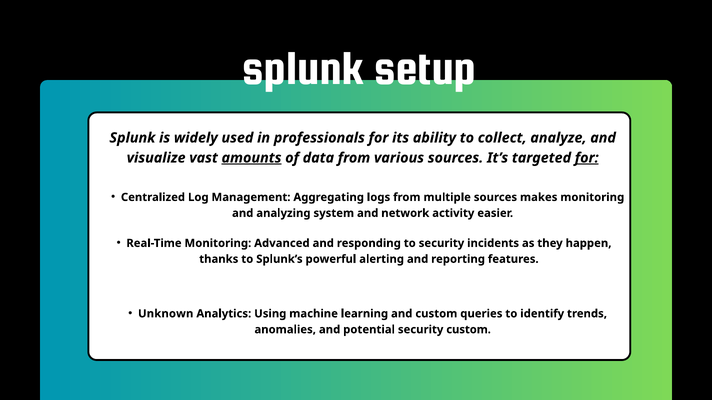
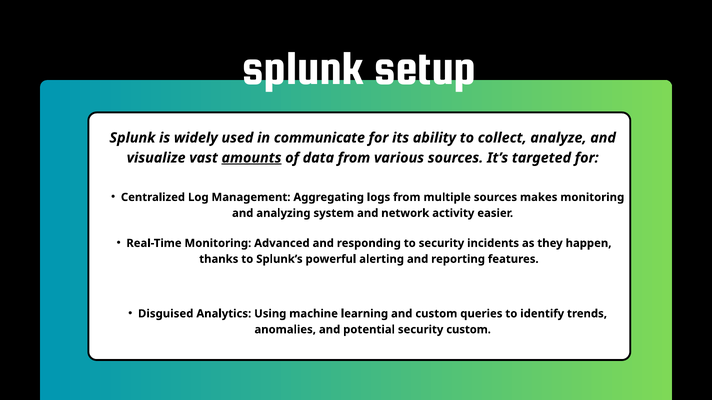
professionals: professionals -> communicate (319, 138)
for underline: present -> none (587, 158)
Unknown: Unknown -> Disguised (166, 314)
